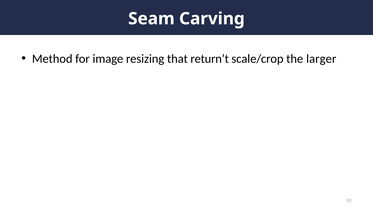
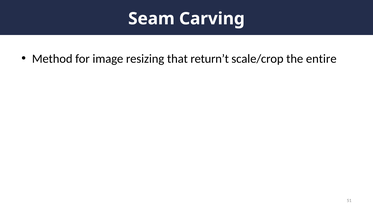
larger: larger -> entire (321, 59)
